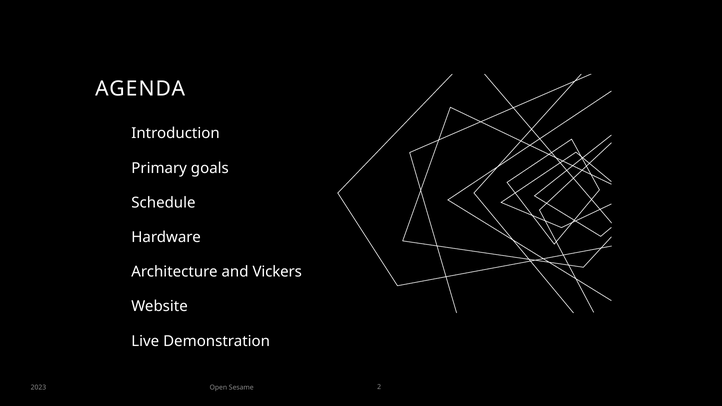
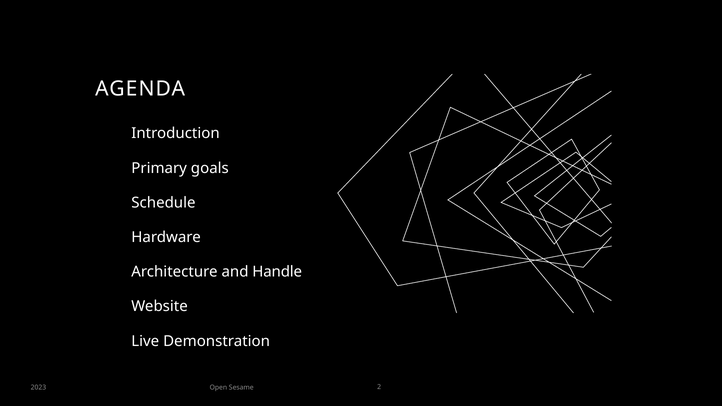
Vickers: Vickers -> Handle (277, 272)
